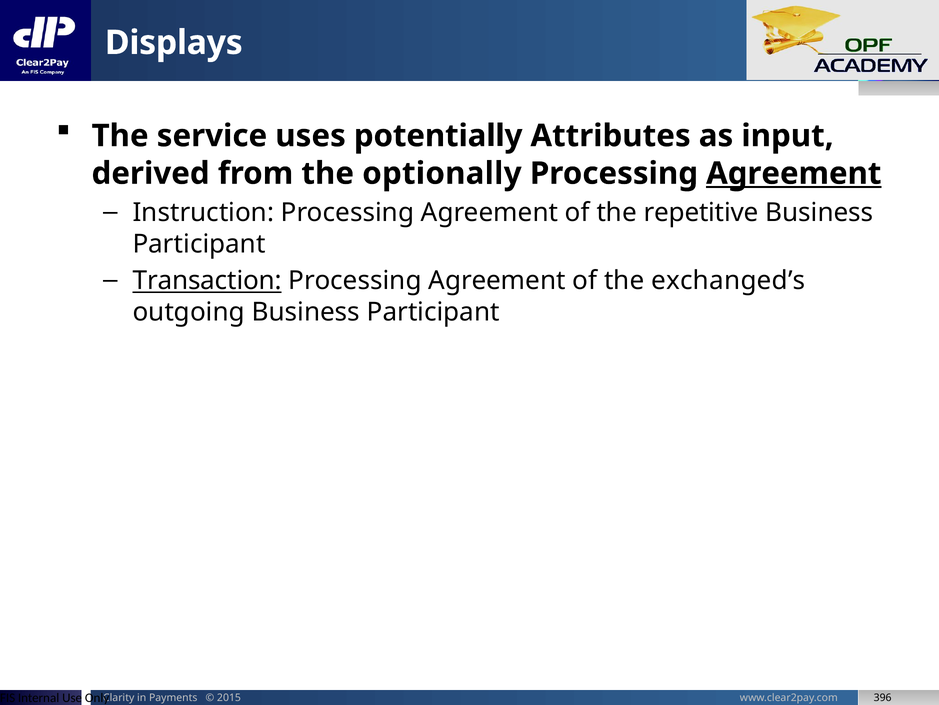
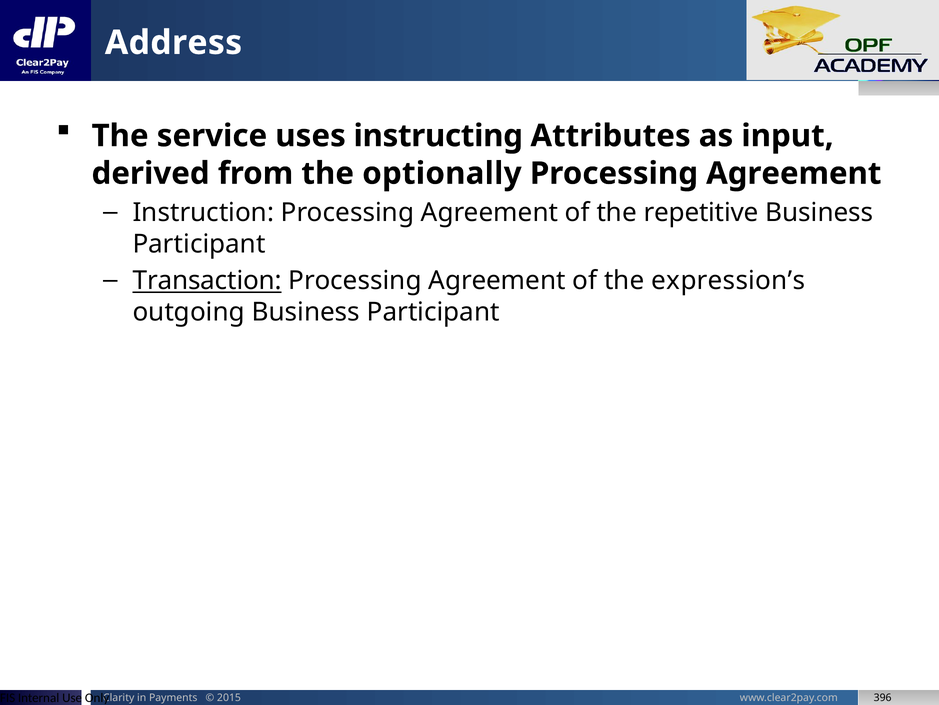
Displays: Displays -> Address (173, 43)
potentially: potentially -> instructing (438, 136)
Agreement underline: present -> none (794, 173)
exchanged’s: exchanged’s -> expression’s (728, 281)
